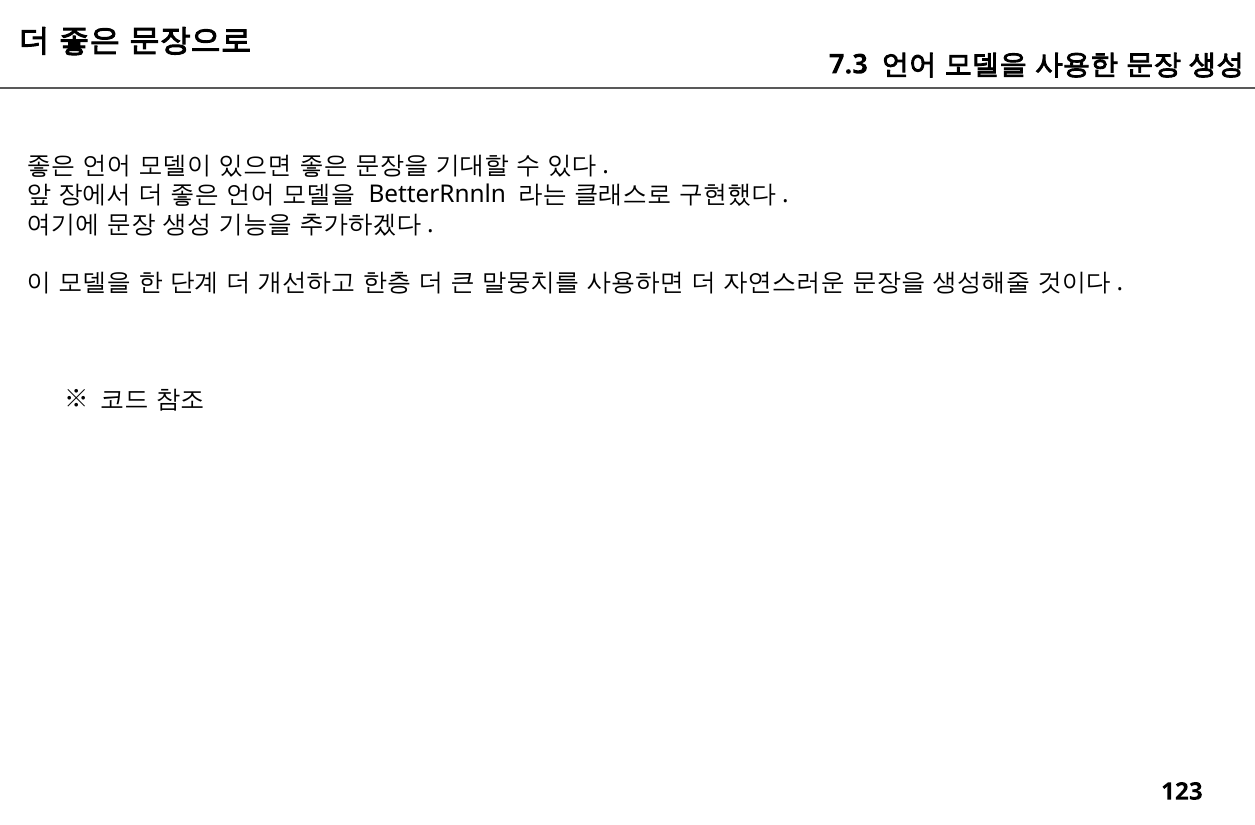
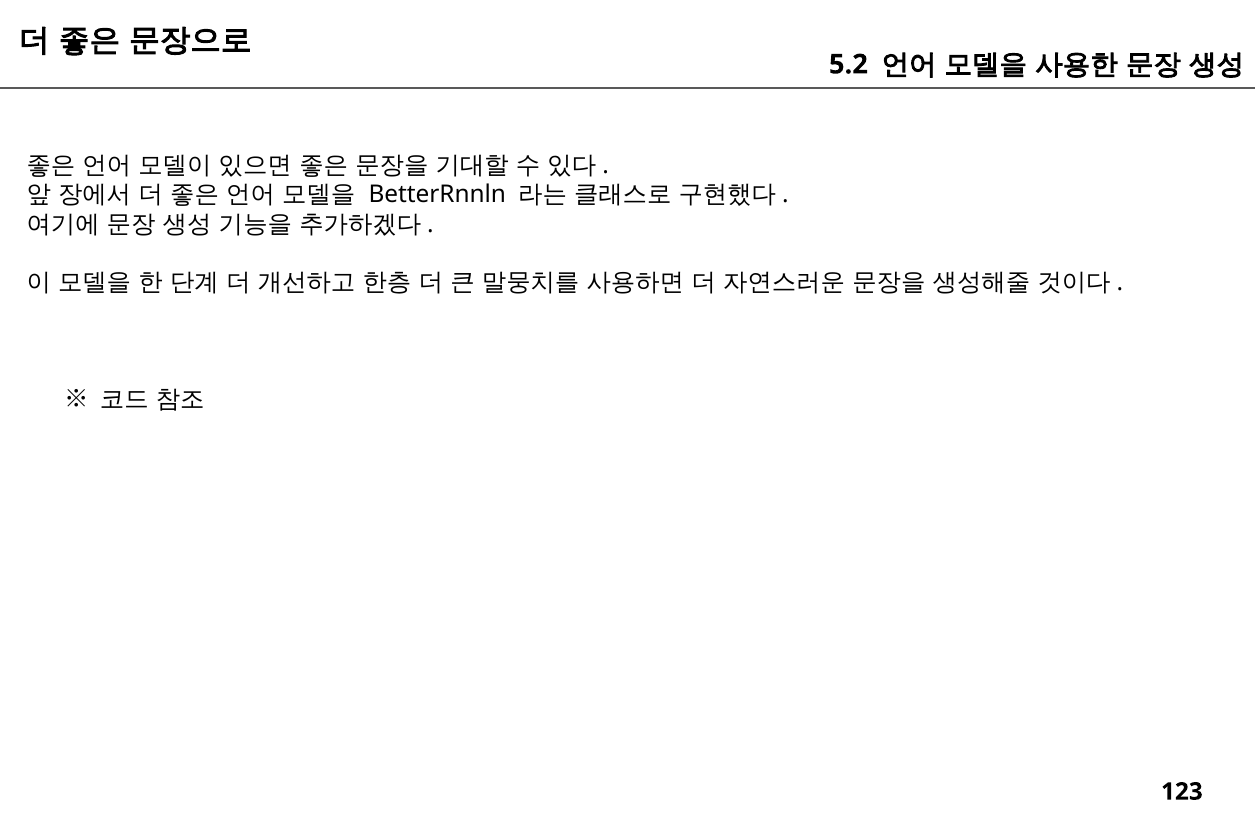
7.3: 7.3 -> 5.2 (848, 64)
